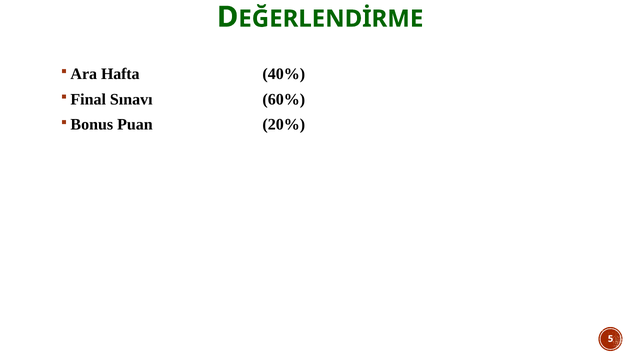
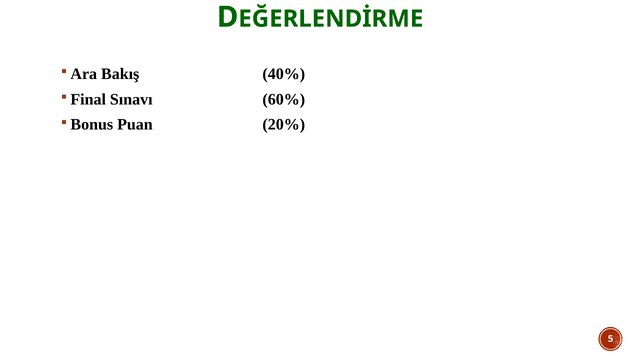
Hafta: Hafta -> Bakış (120, 74)
